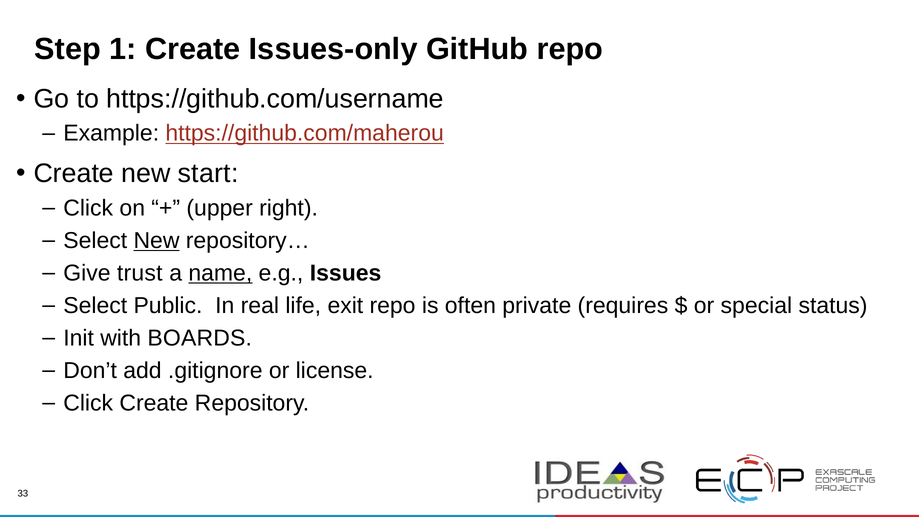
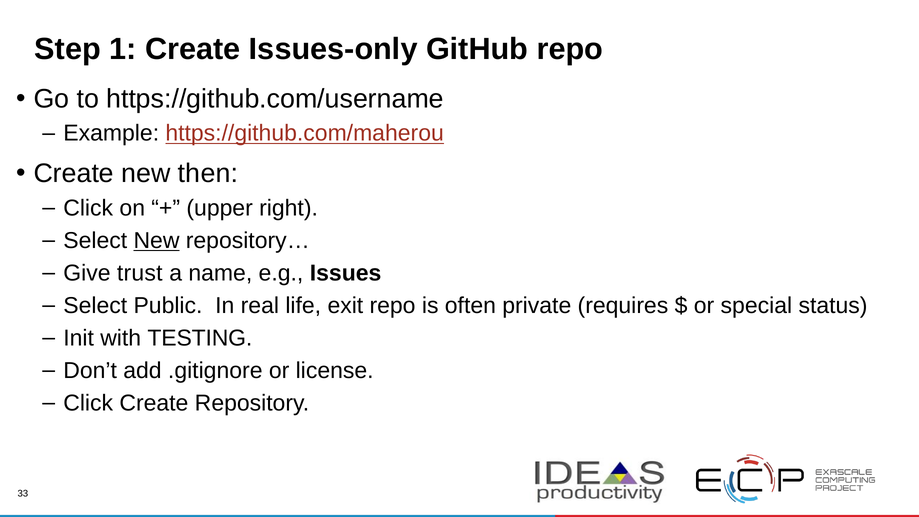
start: start -> then (208, 174)
name underline: present -> none (220, 273)
BOARDS: BOARDS -> TESTING (200, 338)
